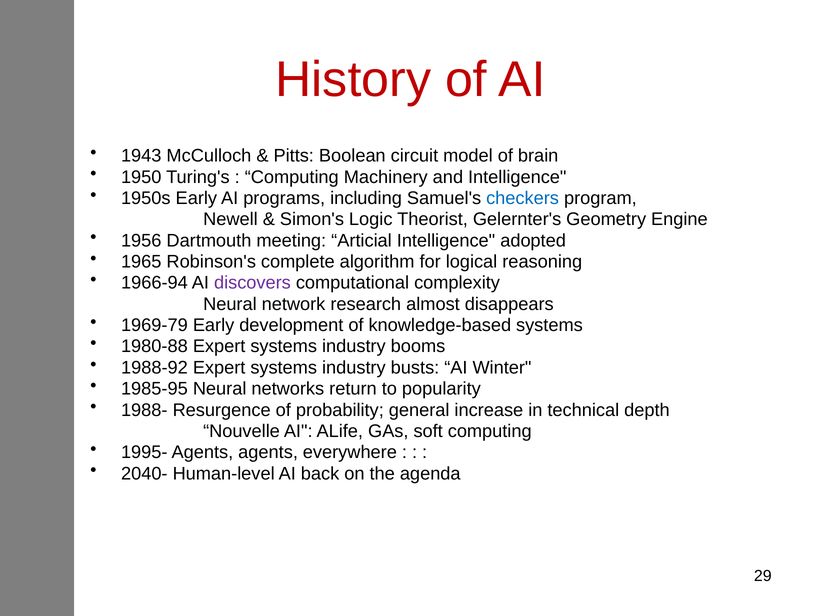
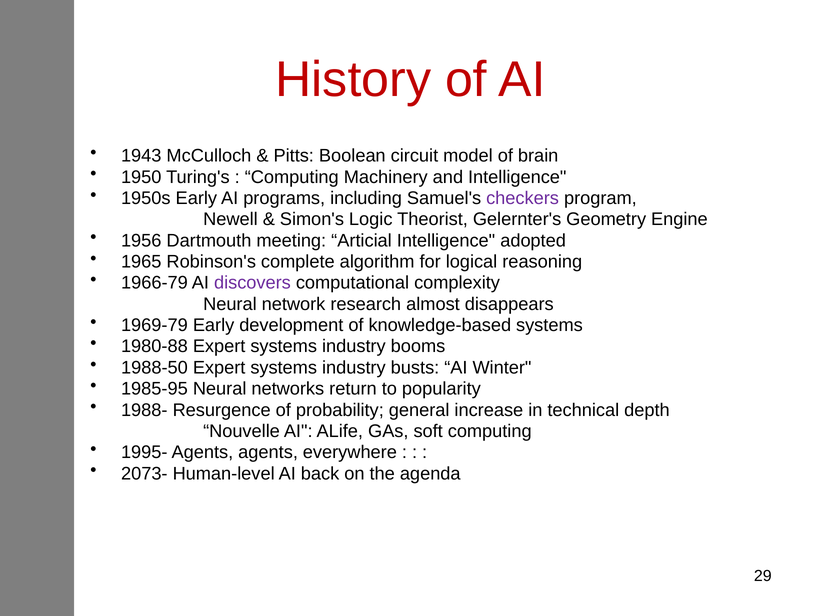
checkers colour: blue -> purple (523, 198)
1966-94: 1966-94 -> 1966-79 (154, 283)
1988-92: 1988-92 -> 1988-50 (154, 367)
2040-: 2040- -> 2073- (144, 473)
